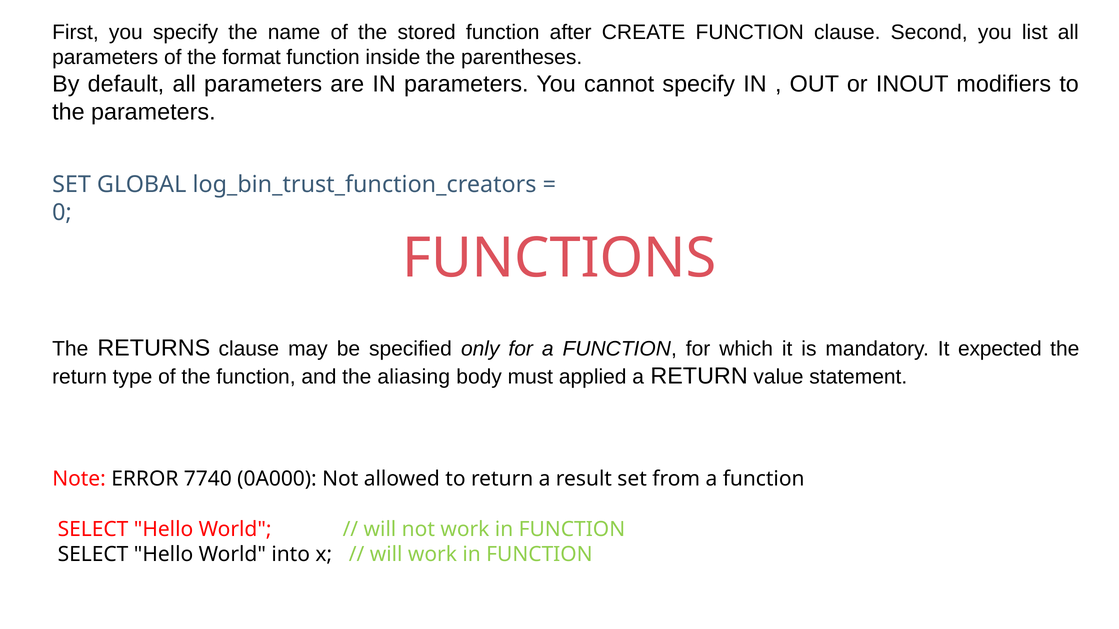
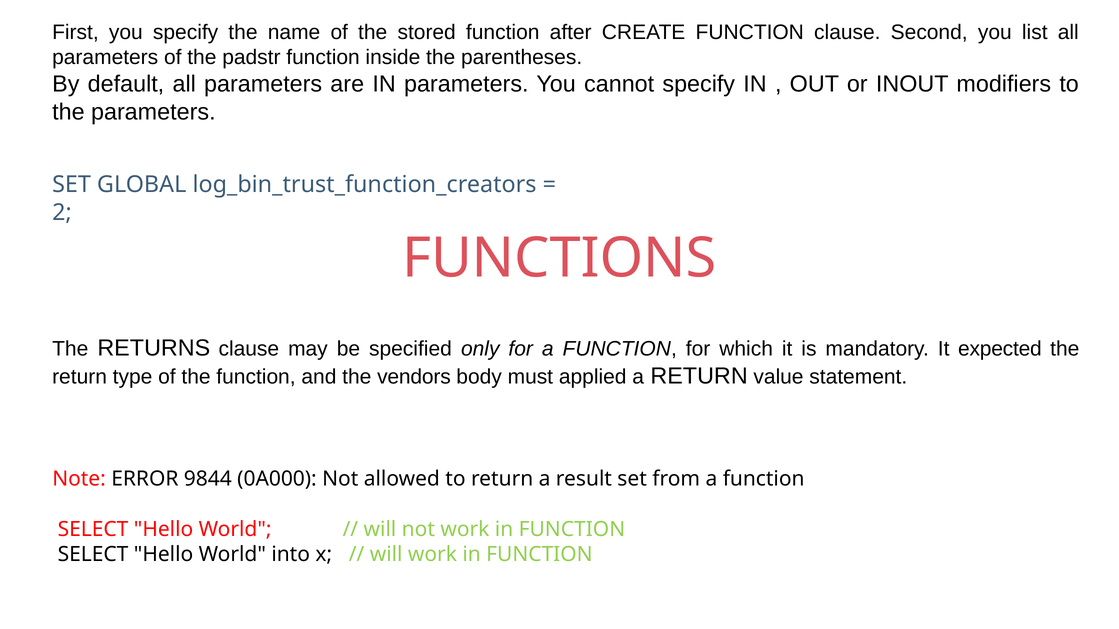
format: format -> padstr (251, 57)
0: 0 -> 2 (62, 212)
aliasing: aliasing -> vendors (414, 377)
7740: 7740 -> 9844 (208, 479)
